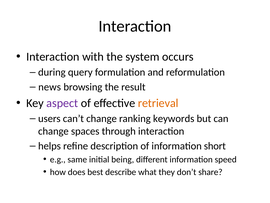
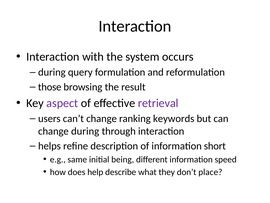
news: news -> those (50, 87)
retrieval colour: orange -> purple (158, 103)
change spaces: spaces -> during (85, 131)
best: best -> help (95, 172)
share: share -> place (210, 172)
